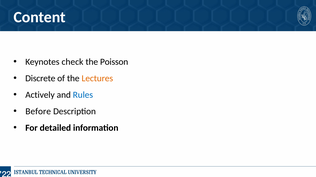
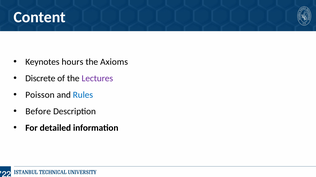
check: check -> hours (72, 62)
Poisson: Poisson -> Axioms (114, 62)
Lectures colour: orange -> purple (97, 79)
Actively: Actively -> Poisson (40, 95)
